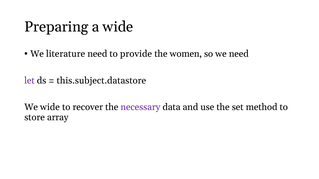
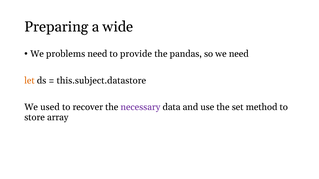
literature: literature -> problems (66, 54)
women: women -> pandas (186, 54)
let colour: purple -> orange (29, 81)
We wide: wide -> used (50, 107)
